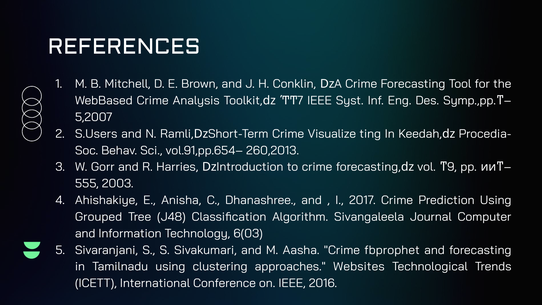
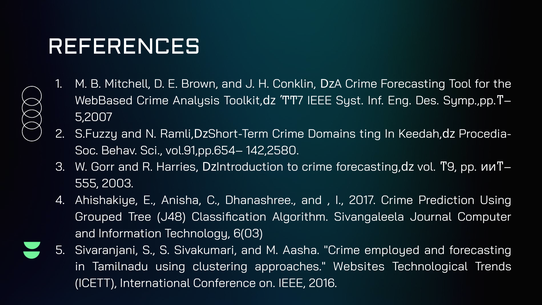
S.Users: S.Users -> S.Fuzzy (96, 134)
Visualize: Visualize -> Domains (332, 134)
260,2013: 260,2013 -> 142,2580 (273, 150)
fbprophet: fbprophet -> employed (392, 250)
